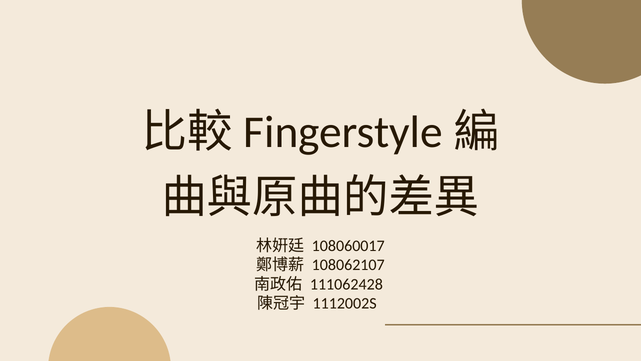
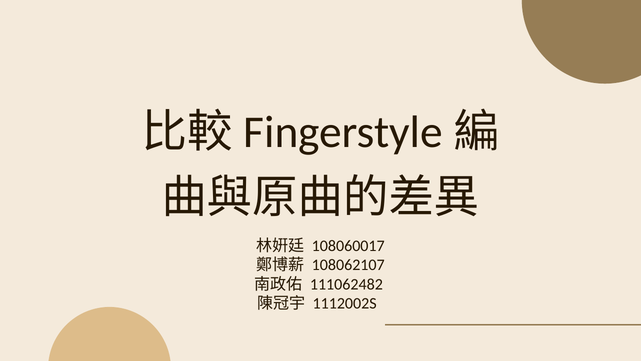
111062428: 111062428 -> 111062482 (346, 284)
